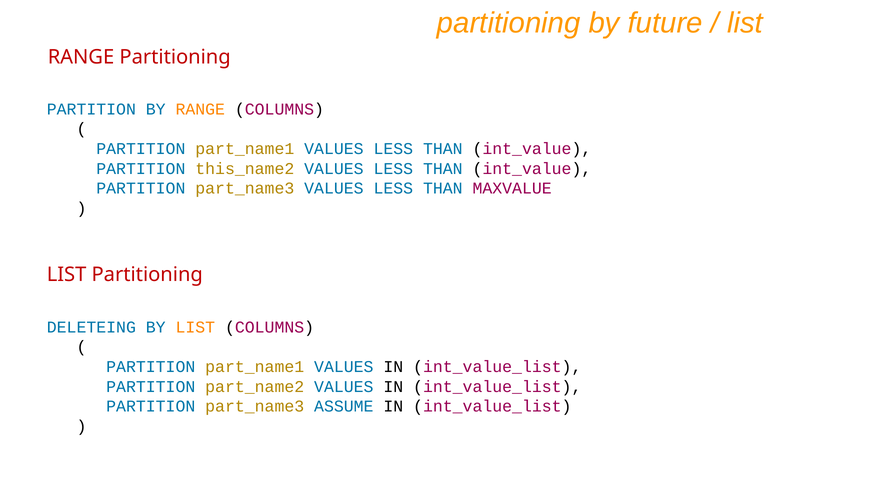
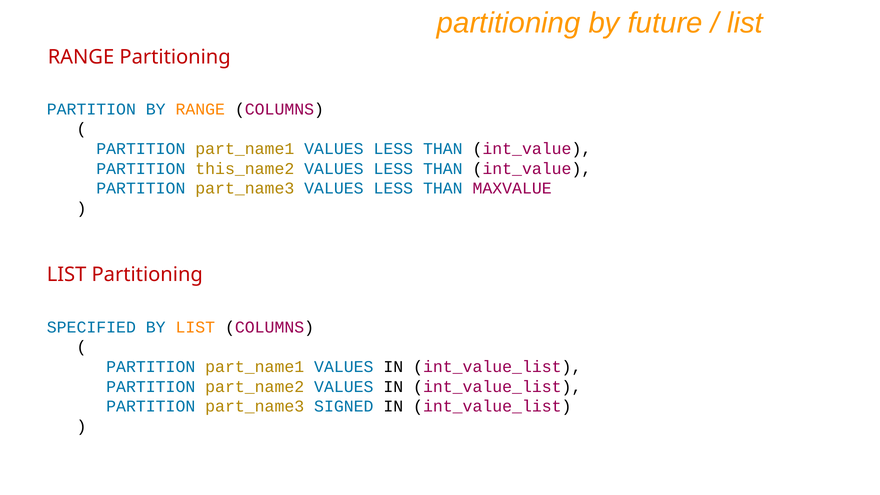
DELETEING: DELETEING -> SPECIFIED (91, 327)
ASSUME: ASSUME -> SIGNED (344, 406)
